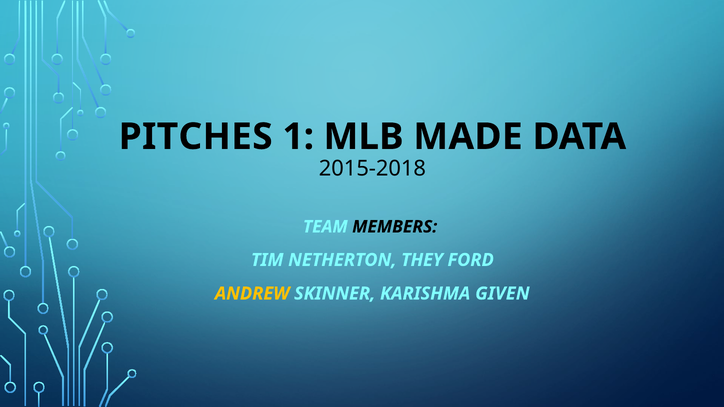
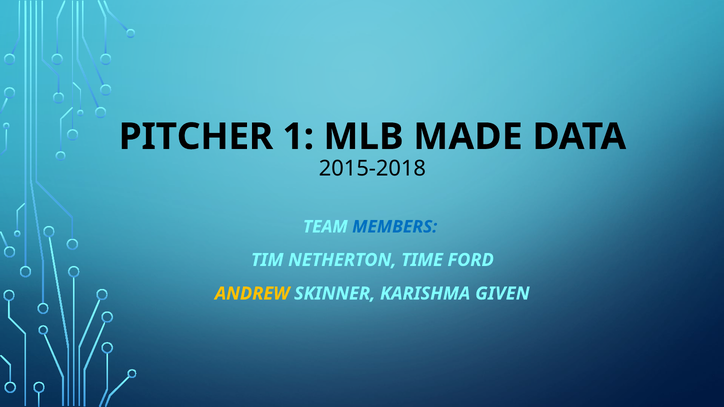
PITCHES: PITCHES -> PITCHER (196, 137)
MEMBERS colour: black -> blue (395, 227)
THEY: THEY -> TIME (422, 260)
